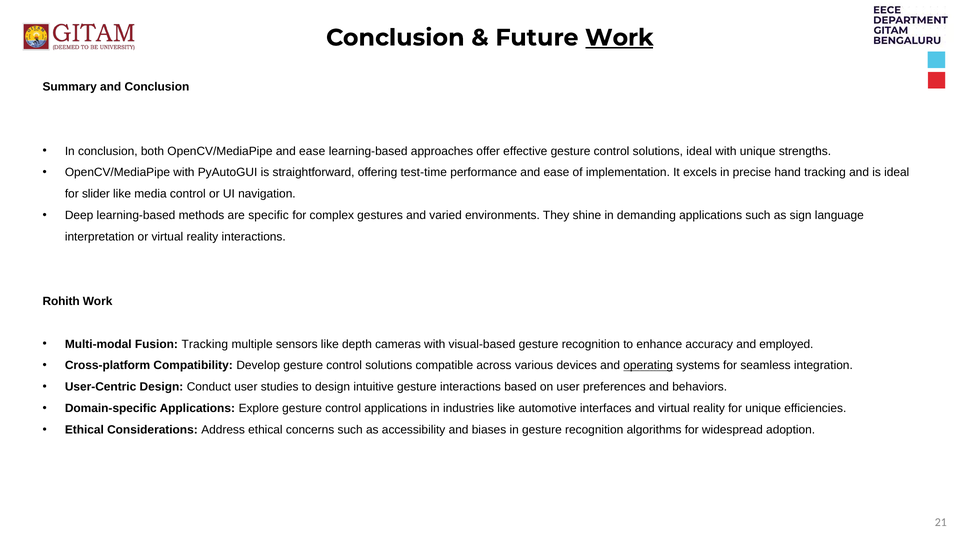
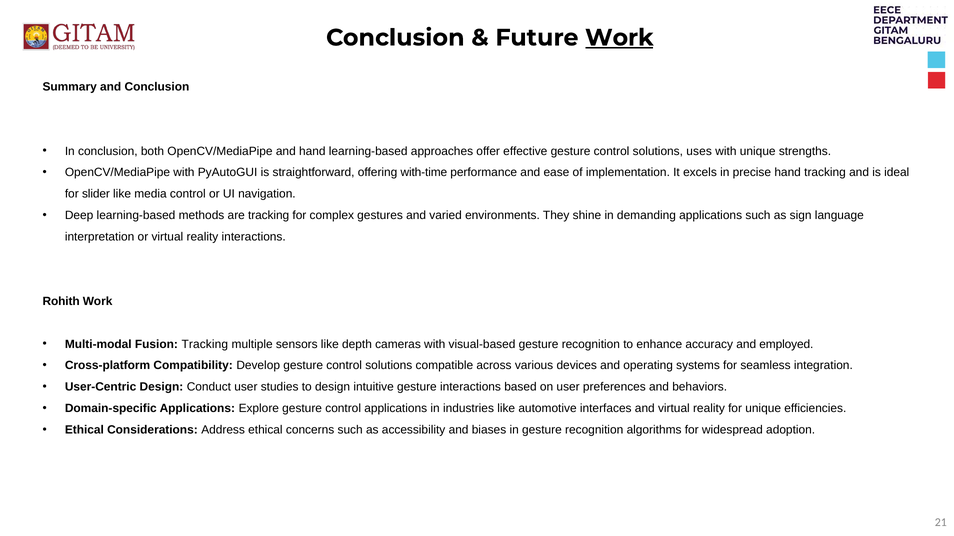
OpenCV/MediaPipe and ease: ease -> hand (312, 151)
solutions ideal: ideal -> uses (699, 151)
test-time: test-time -> with-time (424, 173)
are specific: specific -> tracking (269, 216)
operating underline: present -> none (648, 366)
